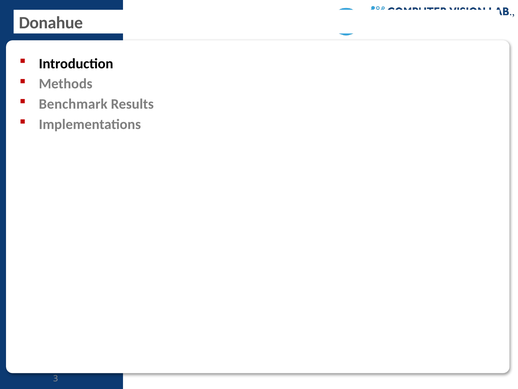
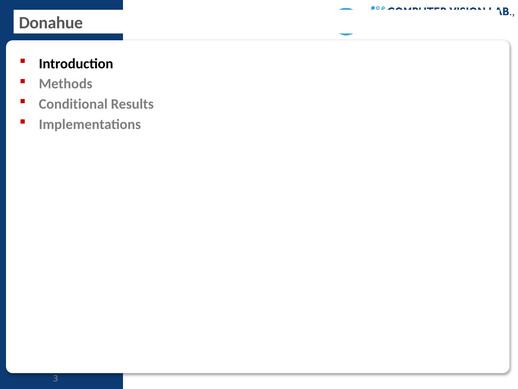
Benchmark: Benchmark -> Conditional (73, 104)
